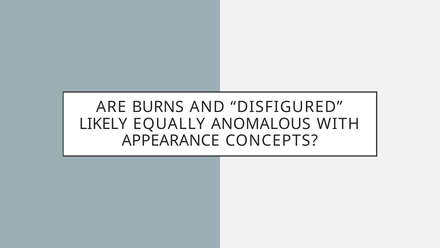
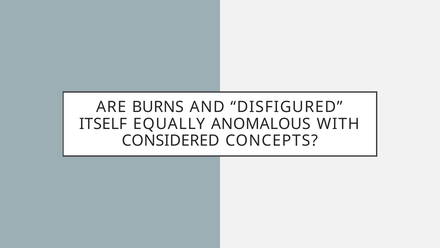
LIKELY: LIKELY -> ITSELF (103, 124)
APPEARANCE: APPEARANCE -> CONSIDERED (171, 140)
